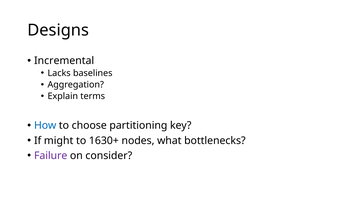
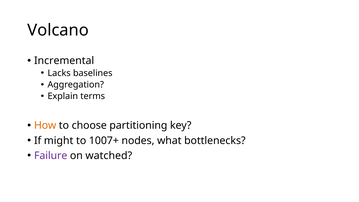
Designs: Designs -> Volcano (58, 30)
How colour: blue -> orange (45, 125)
1630+: 1630+ -> 1007+ (104, 141)
consider: consider -> watched (109, 156)
